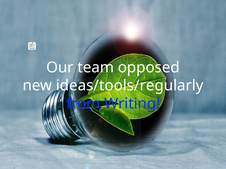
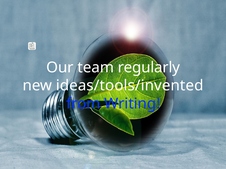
opposed: opposed -> regularly (149, 68)
ideas/tools/regularly: ideas/tools/regularly -> ideas/tools/invented (130, 86)
